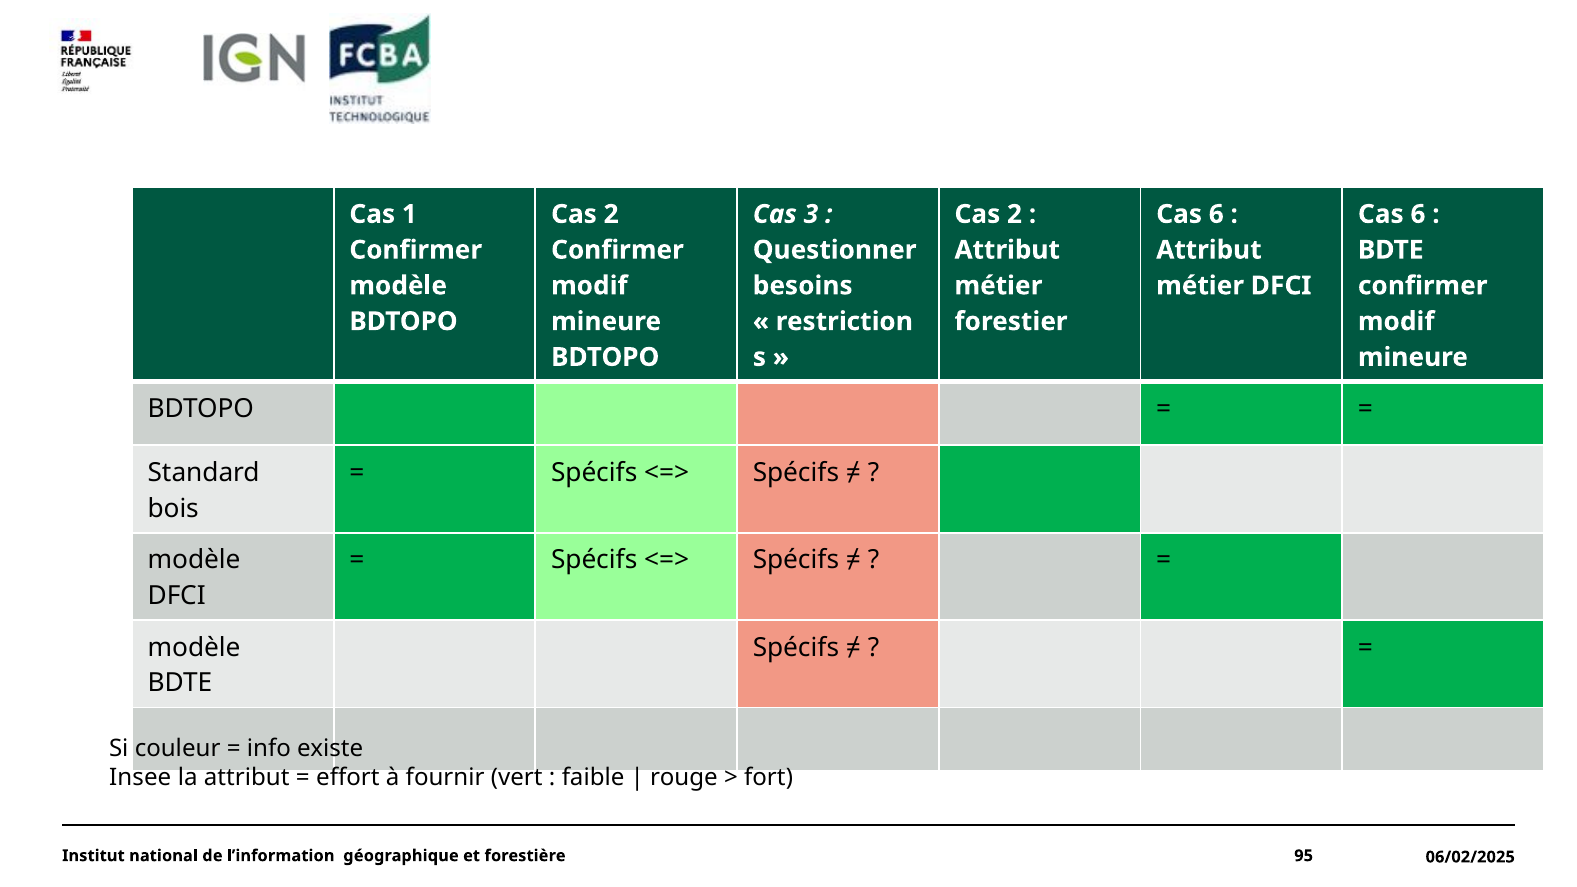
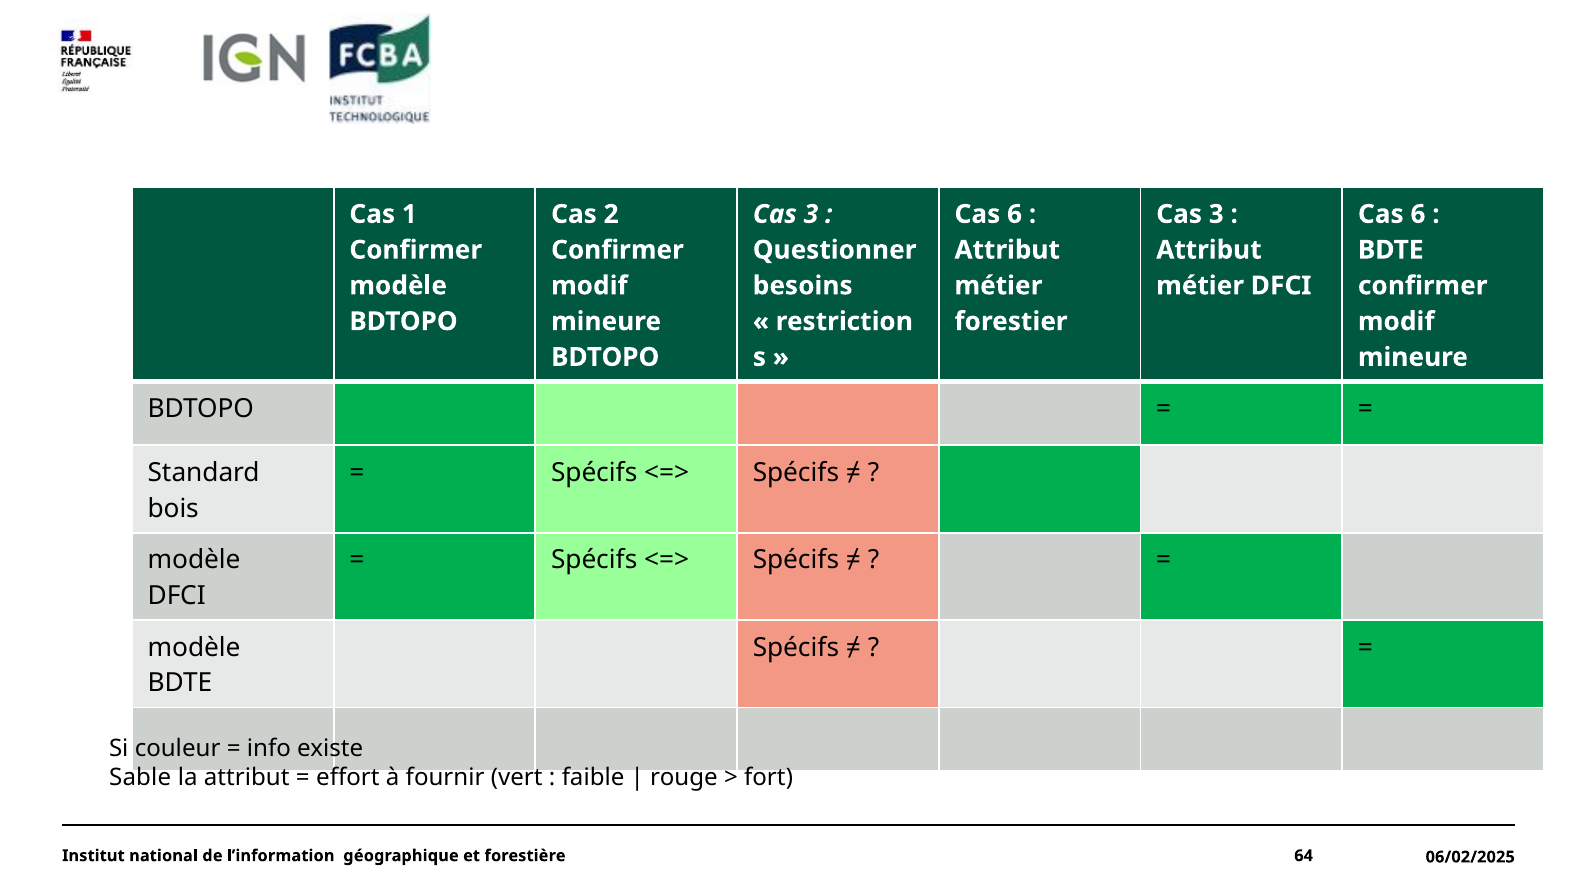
2: 2 -> 6 (1015, 214)
6: 6 -> 3 (1216, 214)
Insee: Insee -> Sable (140, 778)
95: 95 -> 64 (1304, 856)
